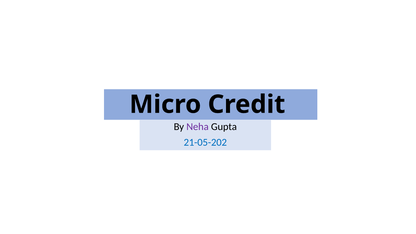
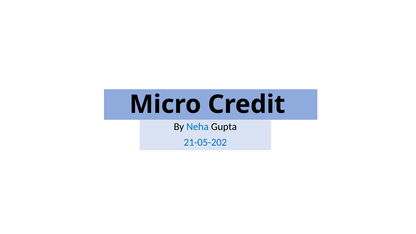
Neha colour: purple -> blue (198, 127)
